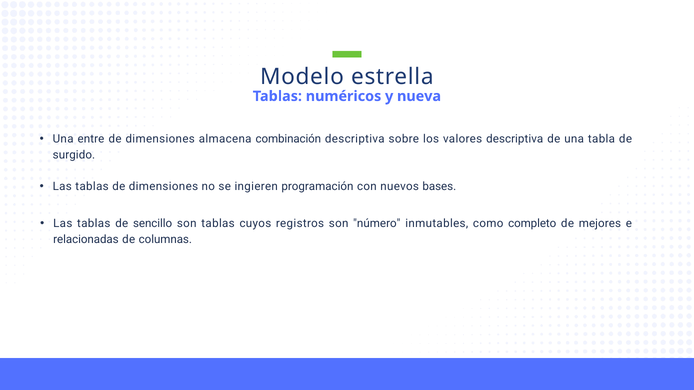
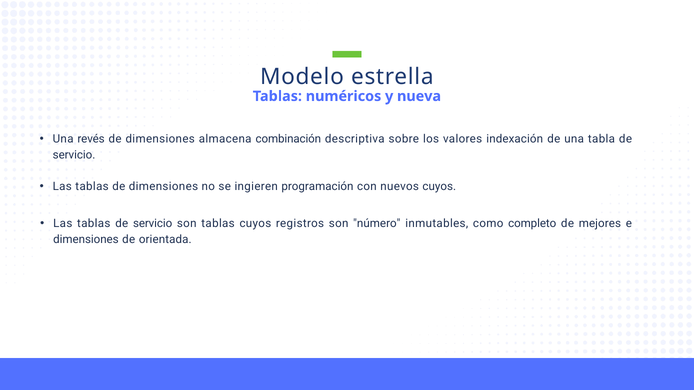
entre: entre -> revés (91, 139)
valores descriptiva: descriptiva -> indexación (515, 139)
surgido: surgido -> servicio (74, 155)
nuevos bases: bases -> cuyos (439, 187)
tablas de sencillo: sencillo -> servicio (153, 224)
relacionadas: relacionadas -> dimensiones (86, 240)
columnas: columnas -> orientada (165, 240)
